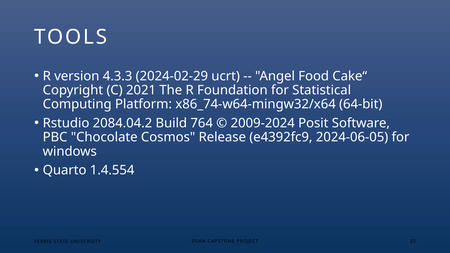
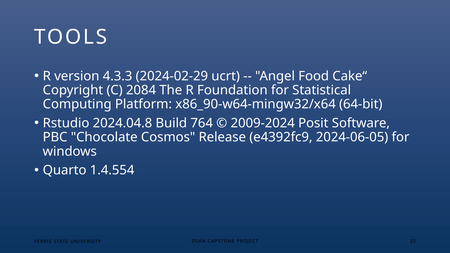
2021: 2021 -> 2084 (141, 90)
x86_74-w64-mingw32/x64: x86_74-w64-mingw32/x64 -> x86_90-w64-mingw32/x64 (256, 104)
2084.04.2: 2084.04.2 -> 2024.04.8 (122, 123)
